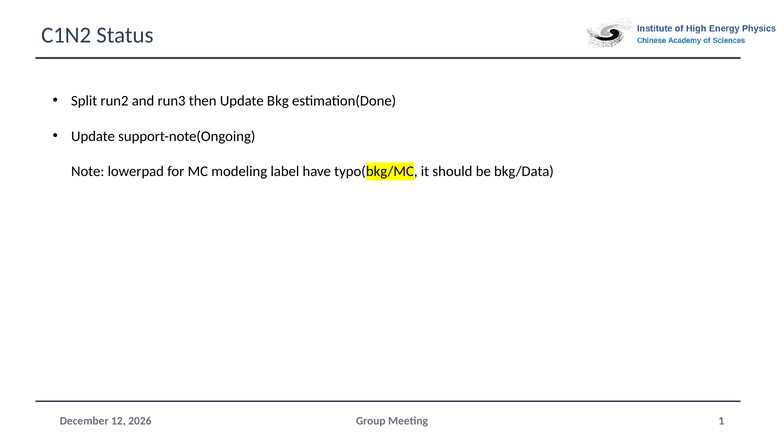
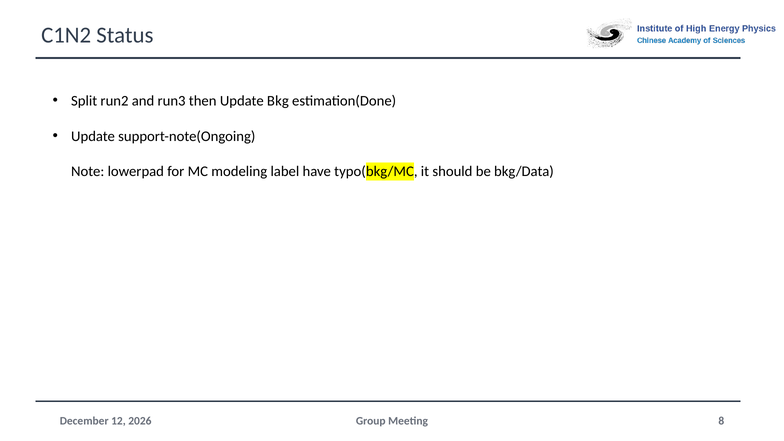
1: 1 -> 8 (721, 421)
